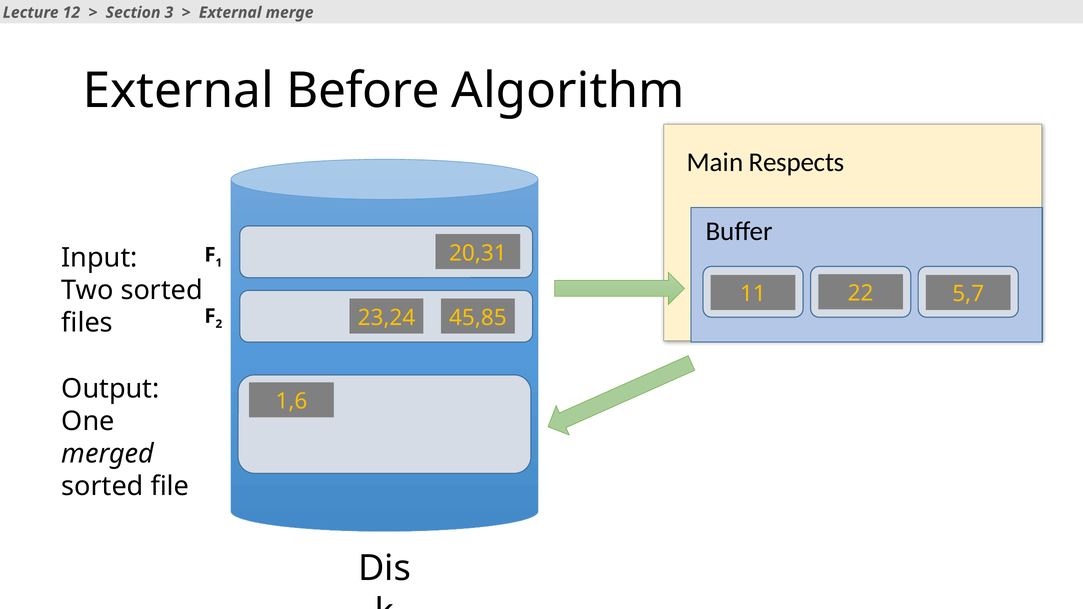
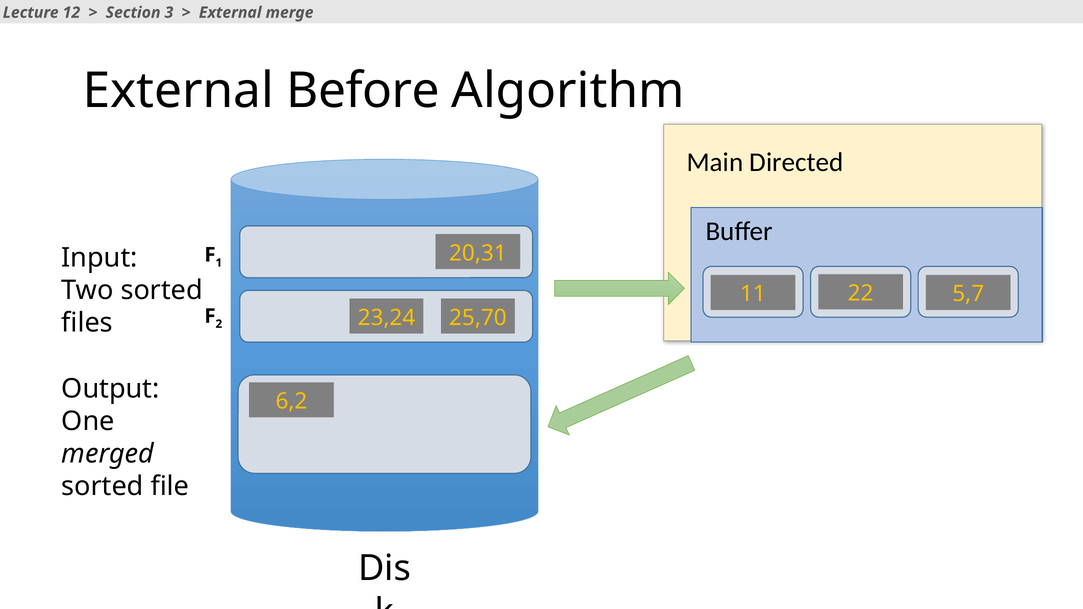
Respects: Respects -> Directed (796, 162)
45,85: 45,85 -> 25,70 (478, 318)
1,6: 1,6 -> 6,2 (291, 402)
